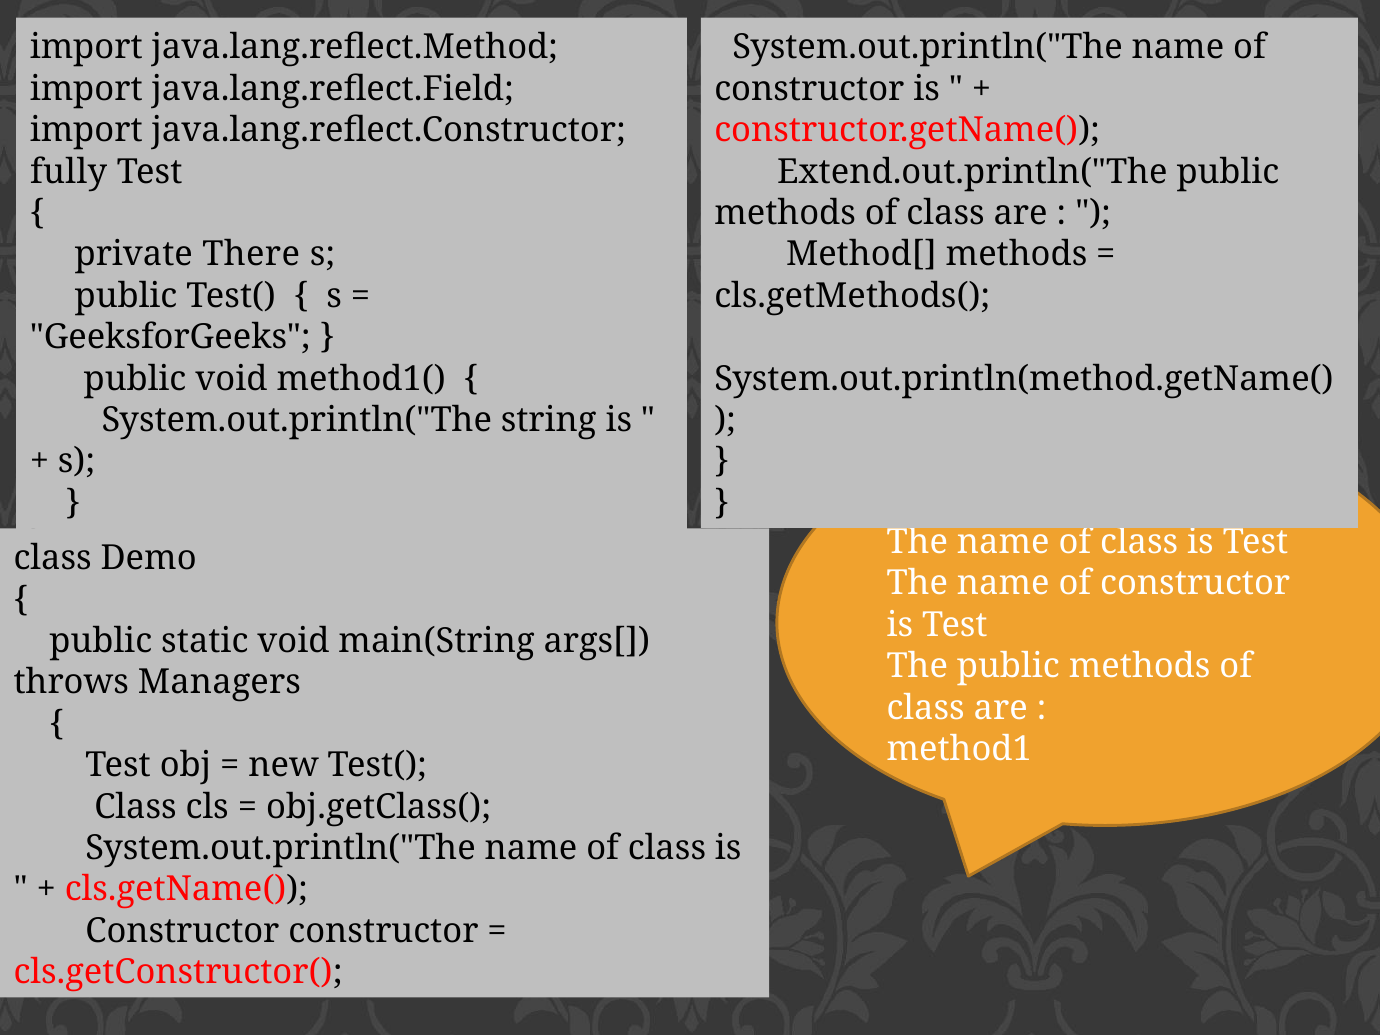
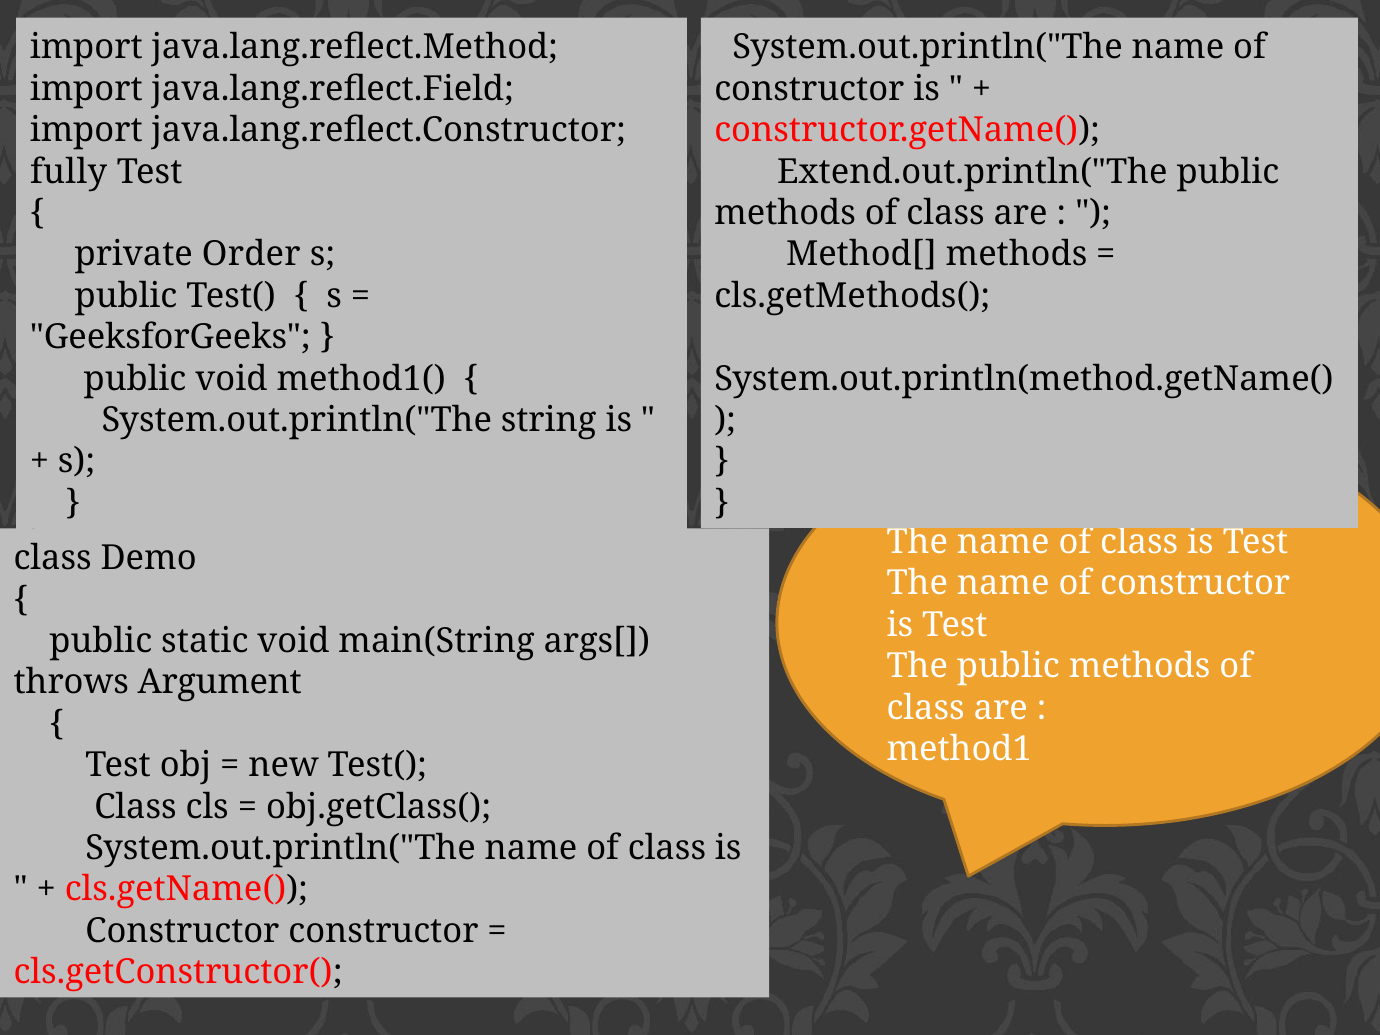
There: There -> Order (251, 255)
Managers: Managers -> Argument (220, 682)
